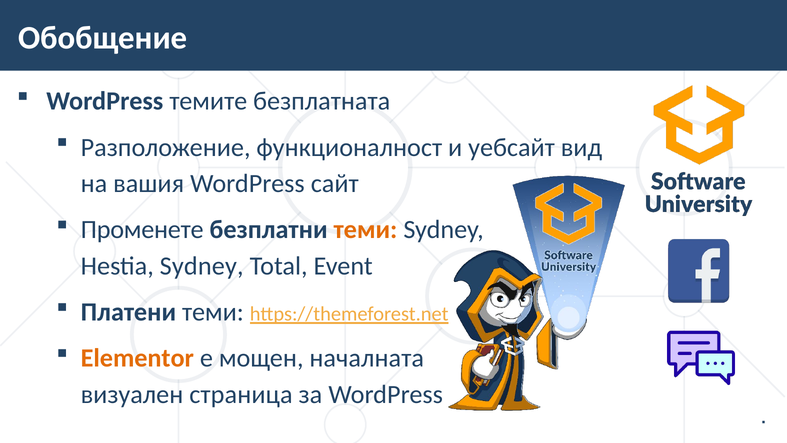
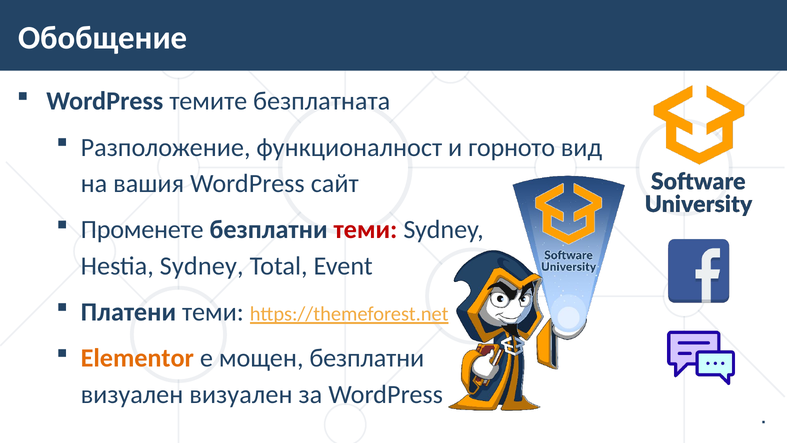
уебсайт: уебсайт -> горното (512, 147)
теми colour: orange -> red (365, 230)
мощен началната: началната -> безплатни (367, 358)
визуален страница: страница -> визуален (241, 394)
